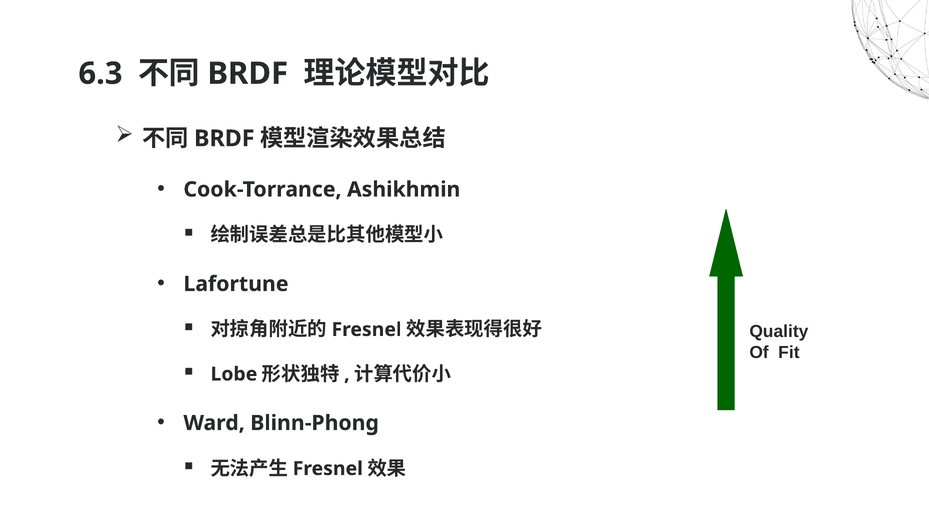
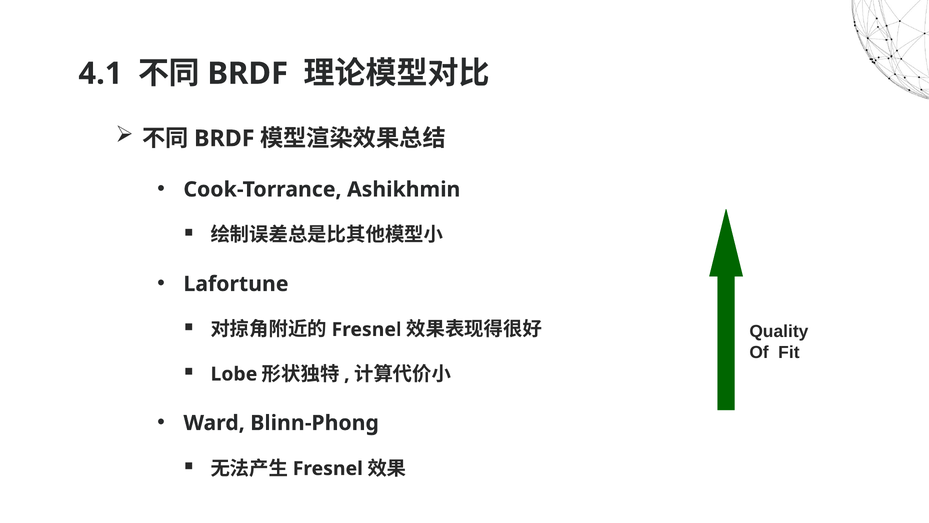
6.3: 6.3 -> 4.1 (100, 73)
